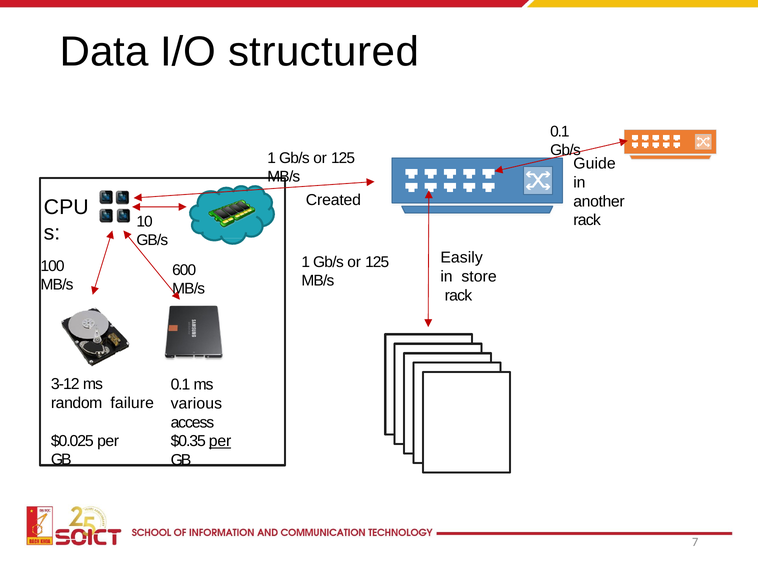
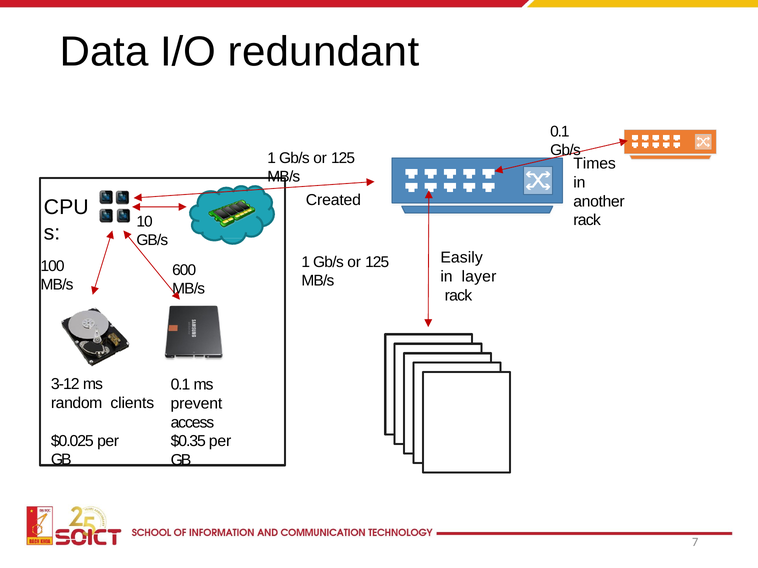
structured: structured -> redundant (324, 52)
Guide: Guide -> Times (595, 164)
store: store -> layer (479, 277)
failure: failure -> clients (132, 403)
various: various -> prevent (196, 404)
per underline: present -> none (220, 442)
